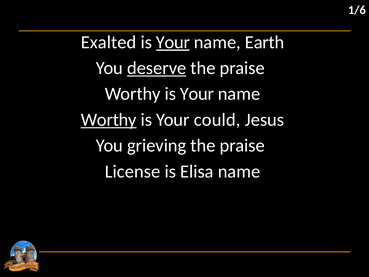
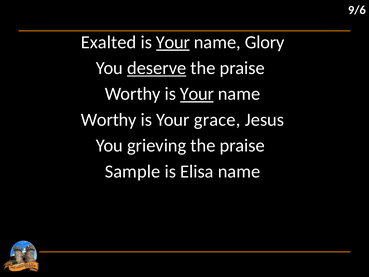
1/6: 1/6 -> 9/6 (357, 10)
Earth: Earth -> Glory (265, 42)
Your underline: none -> present (197, 94)
Worthy underline: present -> none (109, 120)
could: could -> grace (217, 120)
License: License -> Sample (133, 171)
